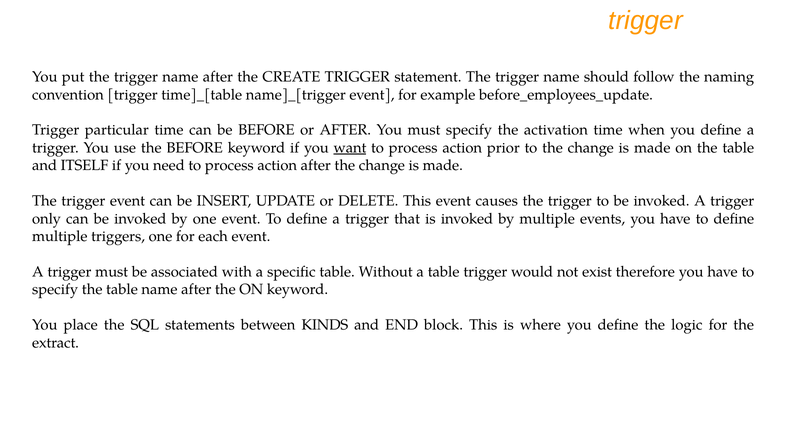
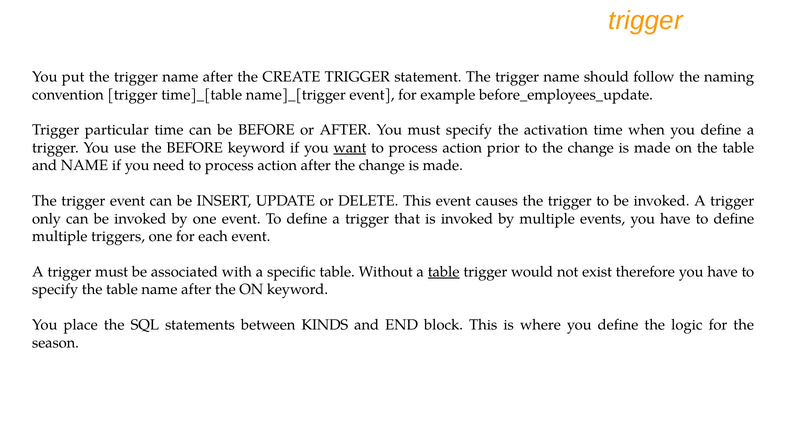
and ITSELF: ITSELF -> NAME (84, 165)
table underline: none -> present (444, 272)
extract: extract -> season (55, 342)
